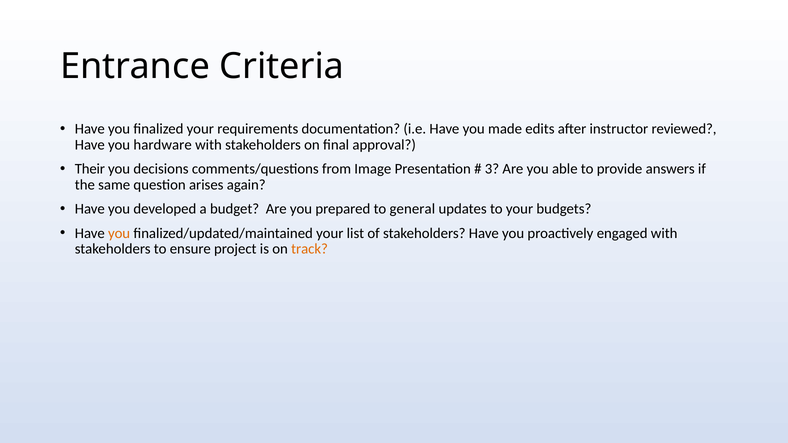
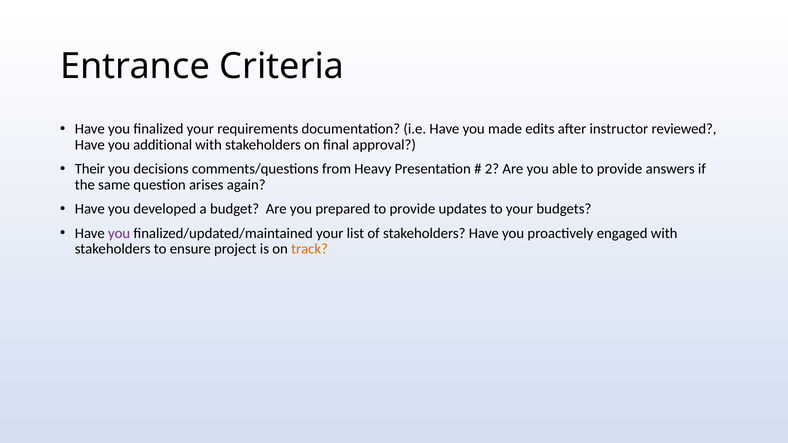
hardware: hardware -> additional (163, 145)
Image: Image -> Heavy (373, 169)
3: 3 -> 2 (492, 169)
prepared to general: general -> provide (412, 209)
you colour: orange -> purple (119, 233)
